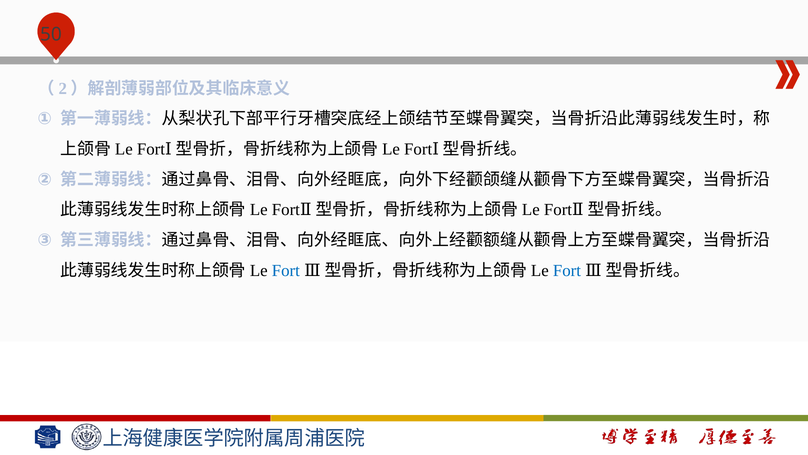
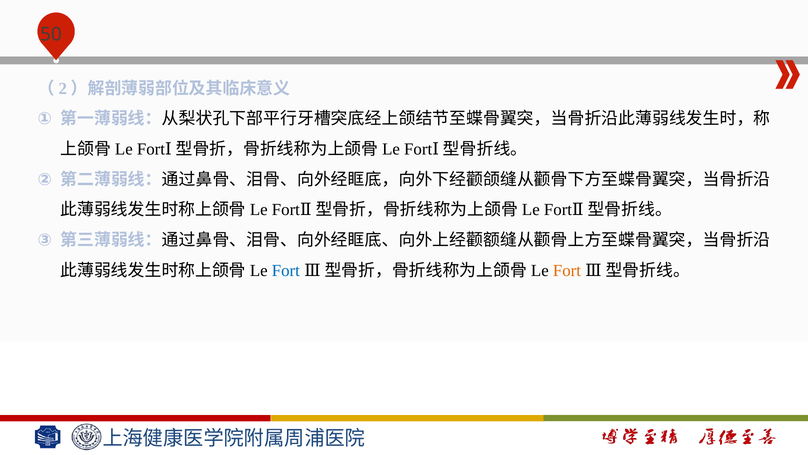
Fort colour: blue -> orange (567, 270)
